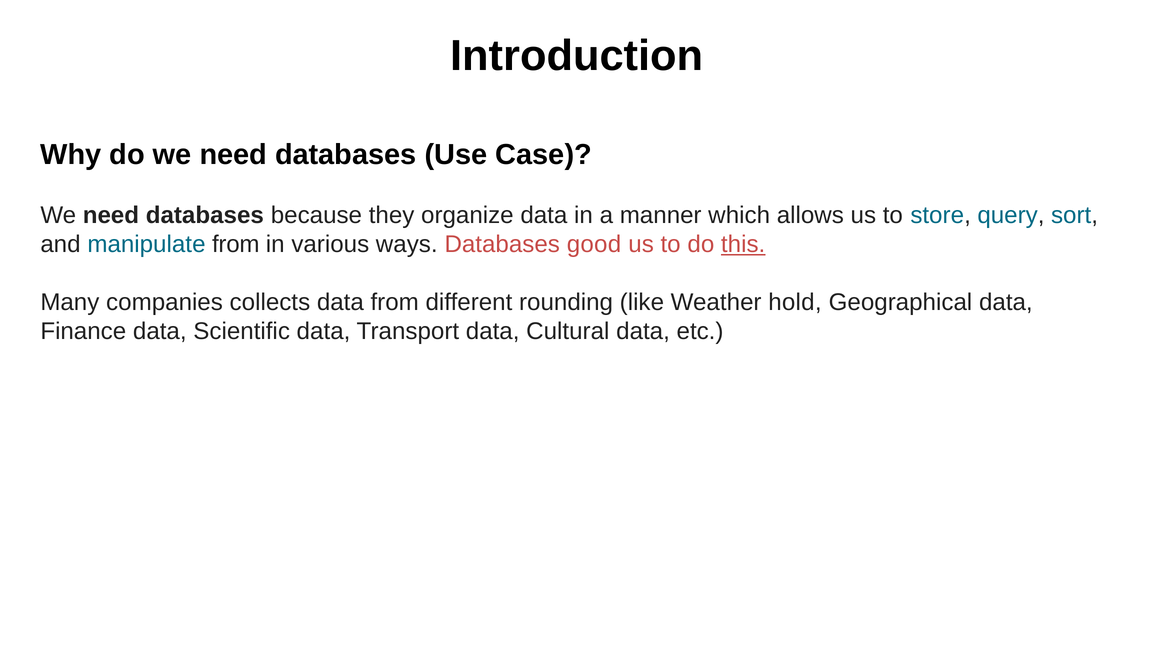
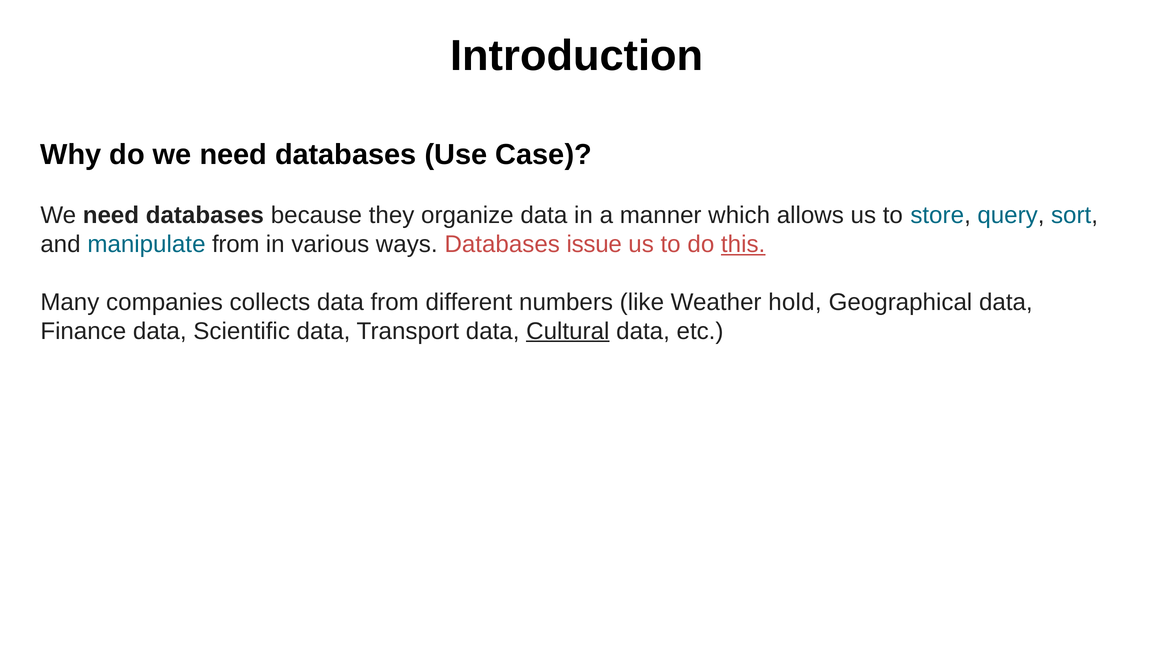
good: good -> issue (594, 244)
rounding: rounding -> numbers (566, 302)
Cultural underline: none -> present (568, 331)
